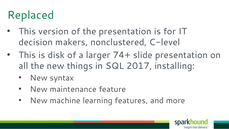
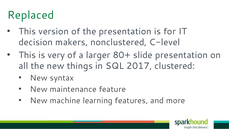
disk: disk -> very (56, 55)
74+: 74+ -> 80+ (122, 55)
installing: installing -> clustered (175, 66)
